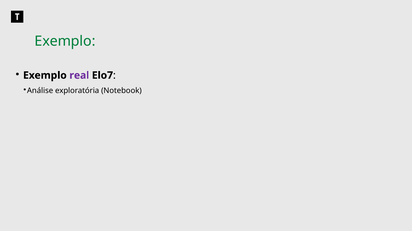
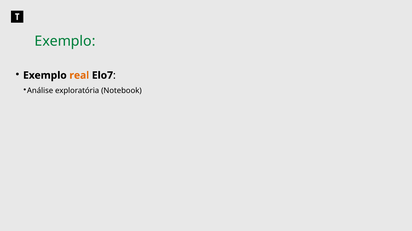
real colour: purple -> orange (79, 76)
